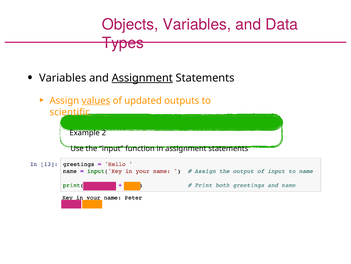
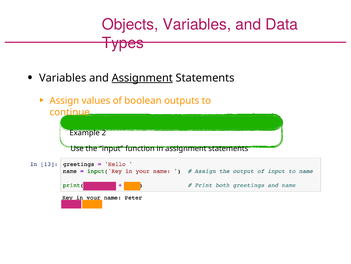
values underline: present -> none (96, 100)
updated: updated -> boolean (143, 100)
scientific: scientific -> continue (70, 112)
